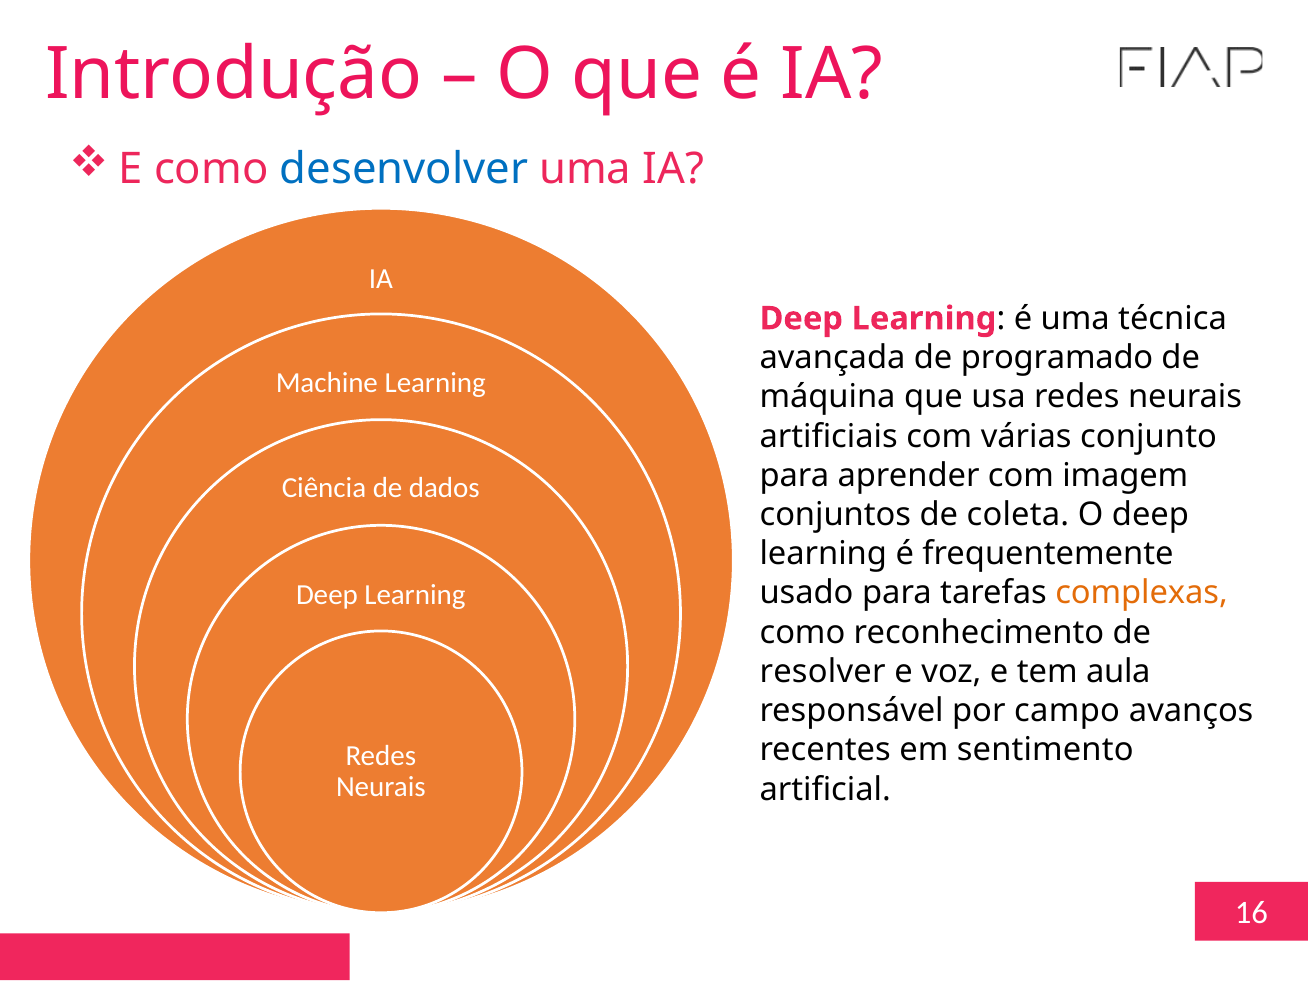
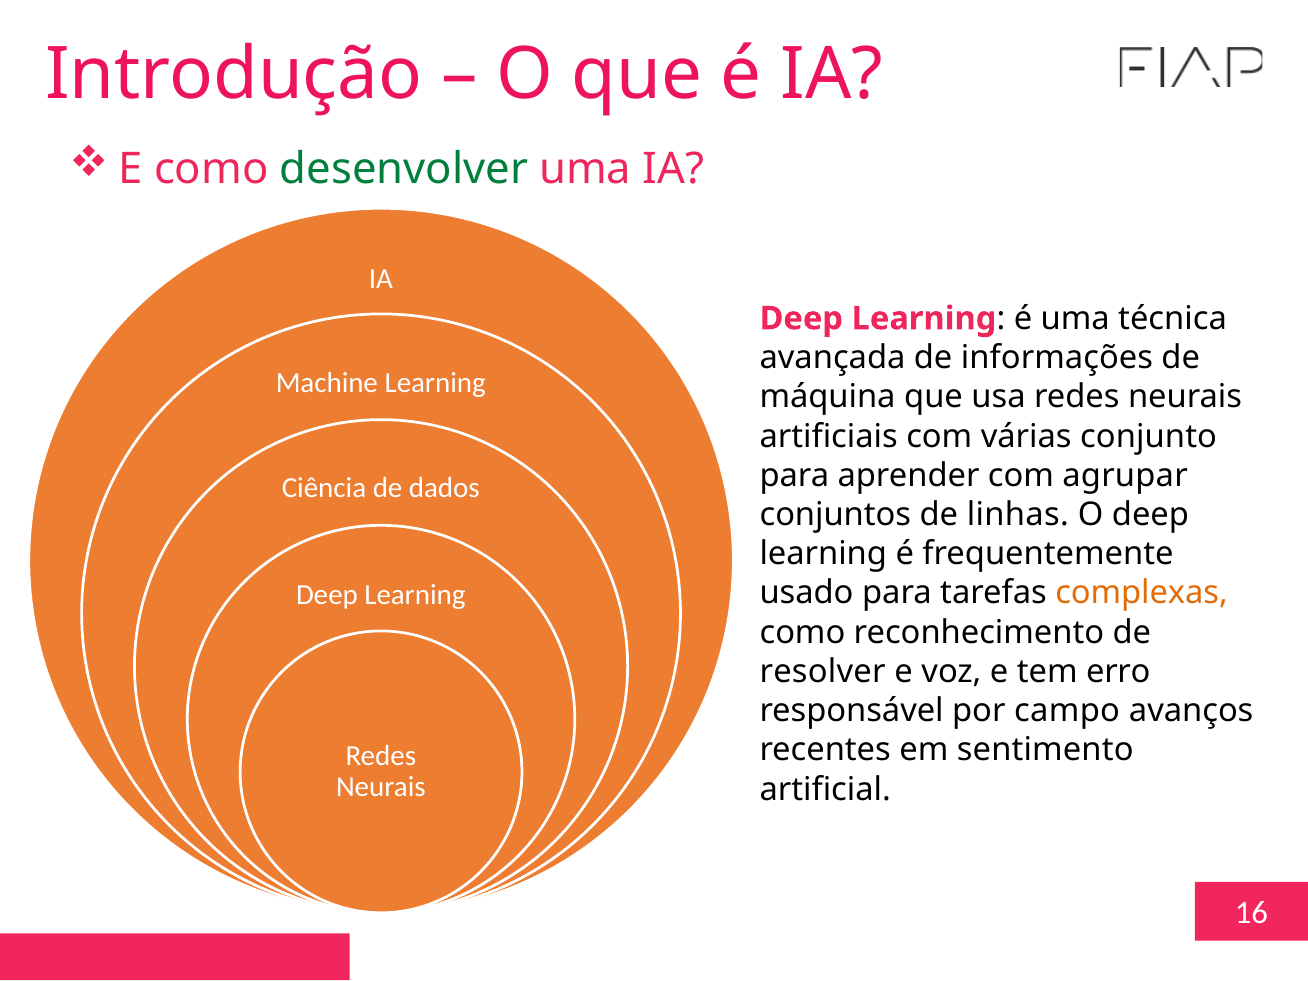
desenvolver colour: blue -> green (404, 169)
programado: programado -> informações (1057, 358)
imagem: imagem -> agrupar (1125, 475)
coleta: coleta -> linhas (1018, 515)
aula: aula -> erro (1118, 672)
